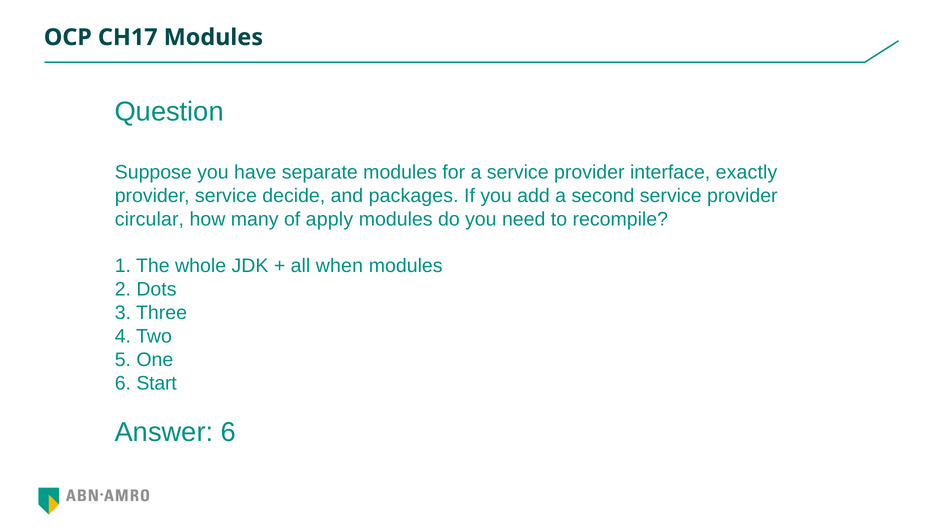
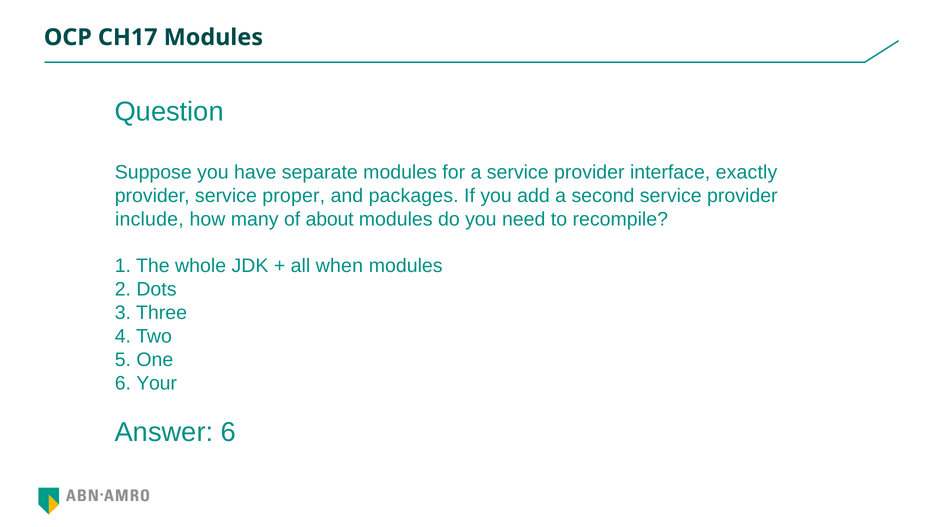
decide: decide -> proper (294, 195)
circular: circular -> include (149, 219)
apply: apply -> about (330, 219)
Start: Start -> Your (157, 383)
